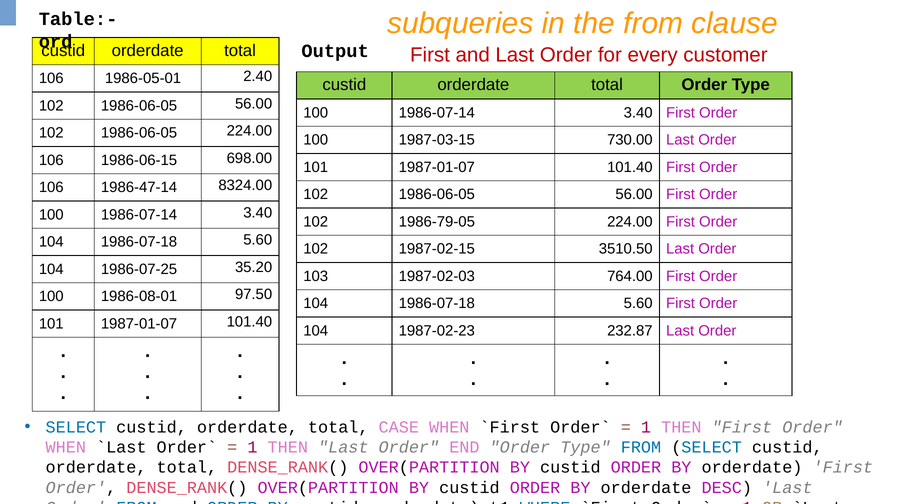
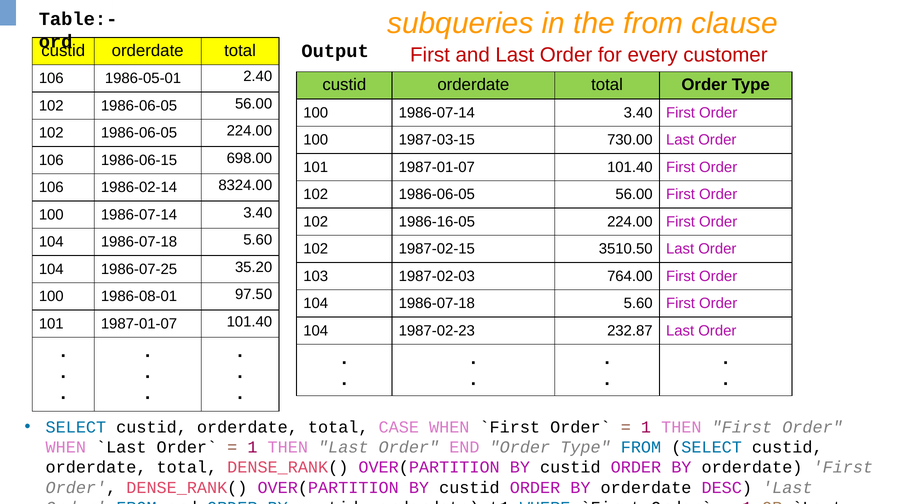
1986-47-14: 1986-47-14 -> 1986-02-14 (139, 188)
1986-79-05: 1986-79-05 -> 1986-16-05 (437, 222)
